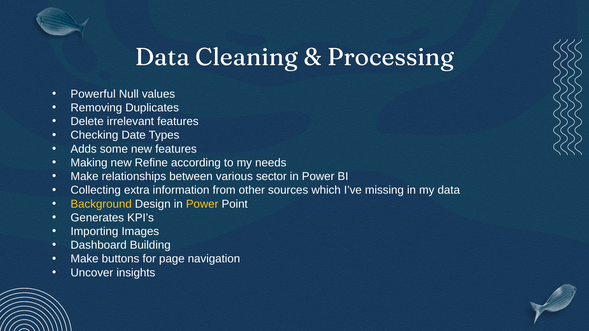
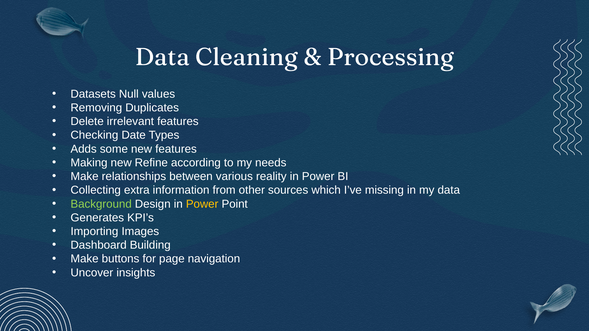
Powerful: Powerful -> Datasets (93, 94)
sector: sector -> reality (271, 177)
Background colour: yellow -> light green (101, 204)
